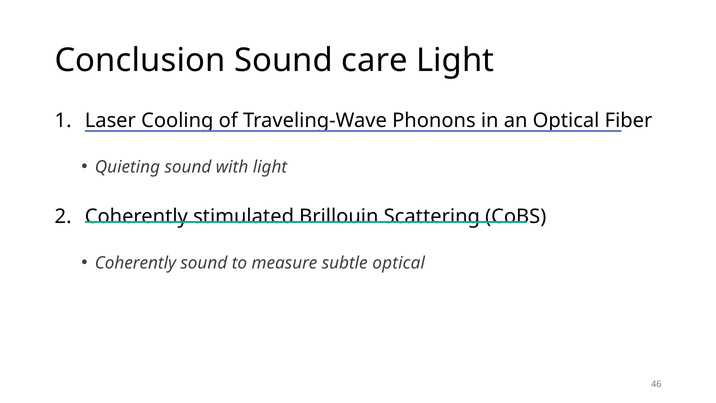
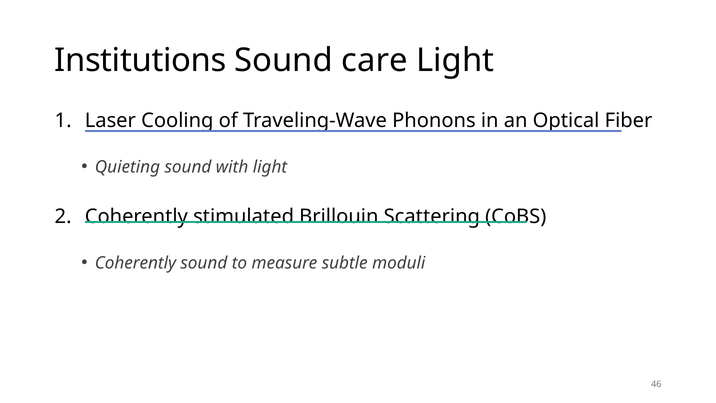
Conclusion: Conclusion -> Institutions (140, 60)
subtle optical: optical -> moduli (399, 263)
